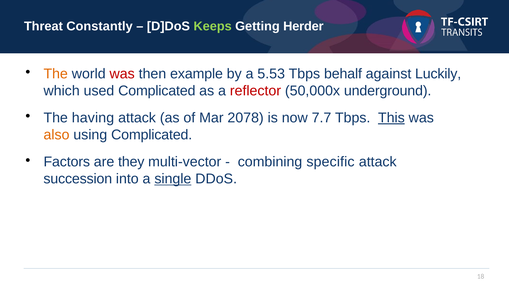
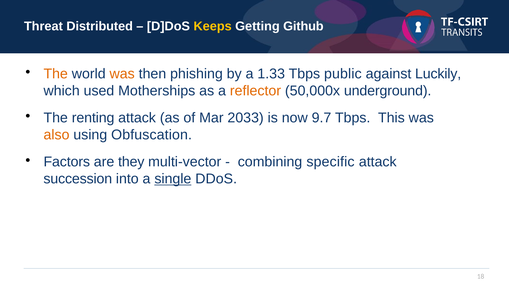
Constantly: Constantly -> Distributed (100, 26)
Keeps colour: light green -> yellow (213, 26)
Herder: Herder -> Github (303, 26)
was colour: red -> orange (122, 74)
example: example -> phishing (196, 74)
5.53: 5.53 -> 1.33 (271, 74)
behalf: behalf -> public (343, 74)
used Complicated: Complicated -> Motherships (157, 90)
reflector colour: red -> orange (255, 90)
having: having -> renting (93, 118)
2078: 2078 -> 2033 (246, 118)
7.7: 7.7 -> 9.7 (322, 118)
This underline: present -> none (391, 118)
using Complicated: Complicated -> Obfuscation (152, 135)
